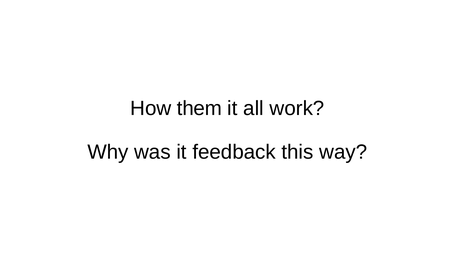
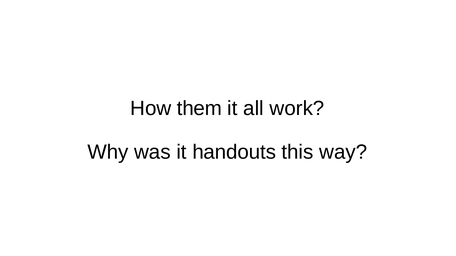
feedback: feedback -> handouts (234, 152)
